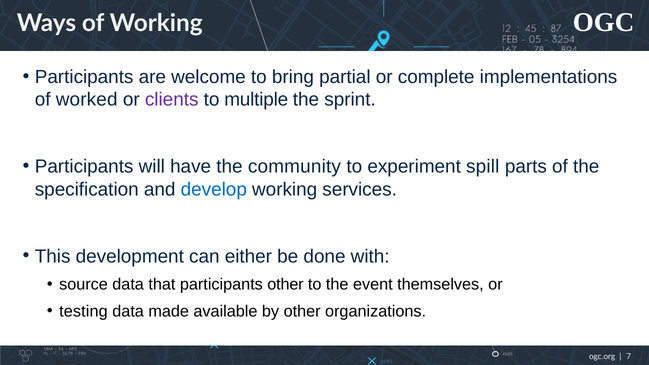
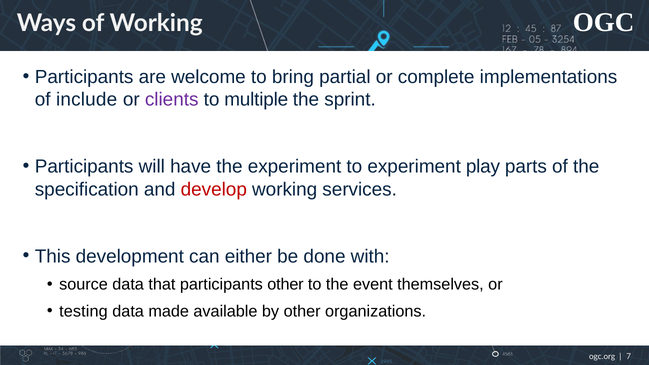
worked: worked -> include (87, 100)
the community: community -> experiment (295, 167)
spill: spill -> play (483, 167)
develop colour: blue -> red (214, 189)
